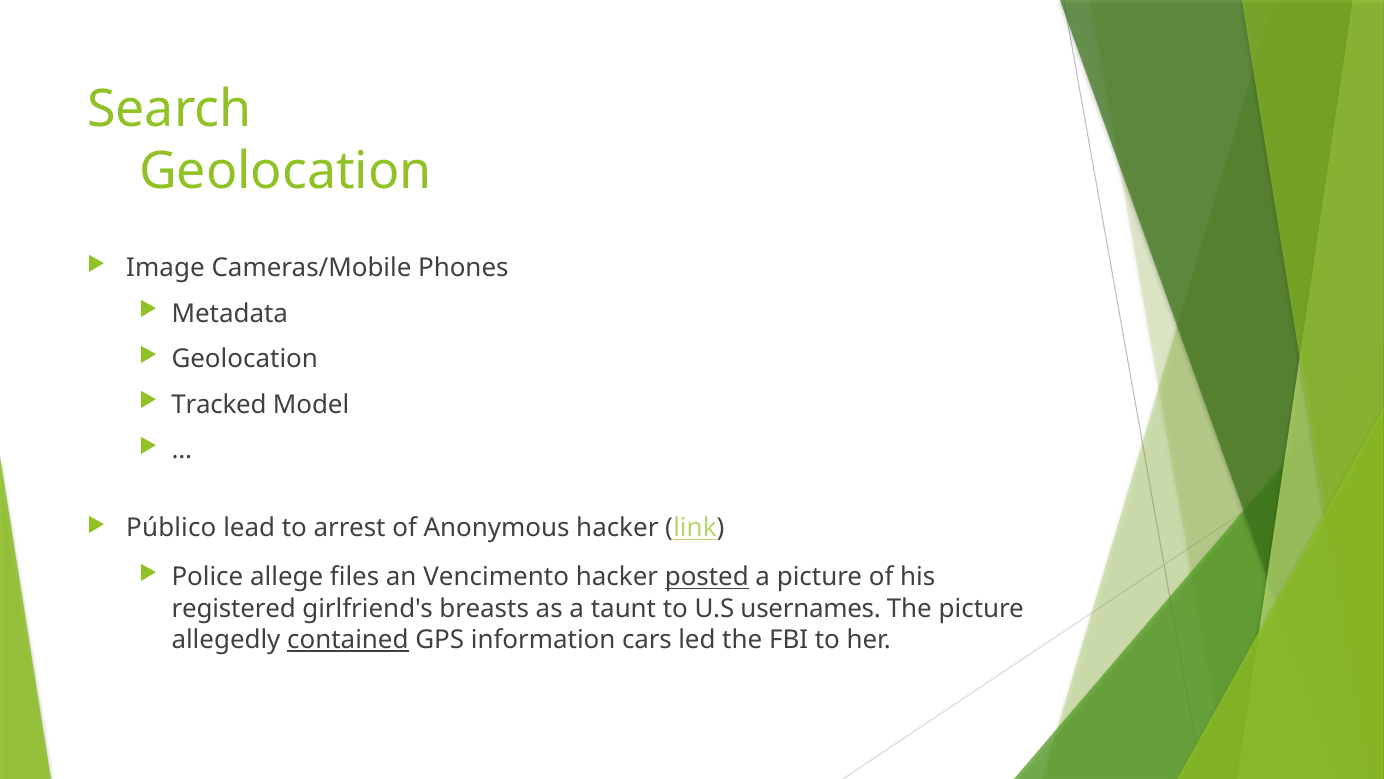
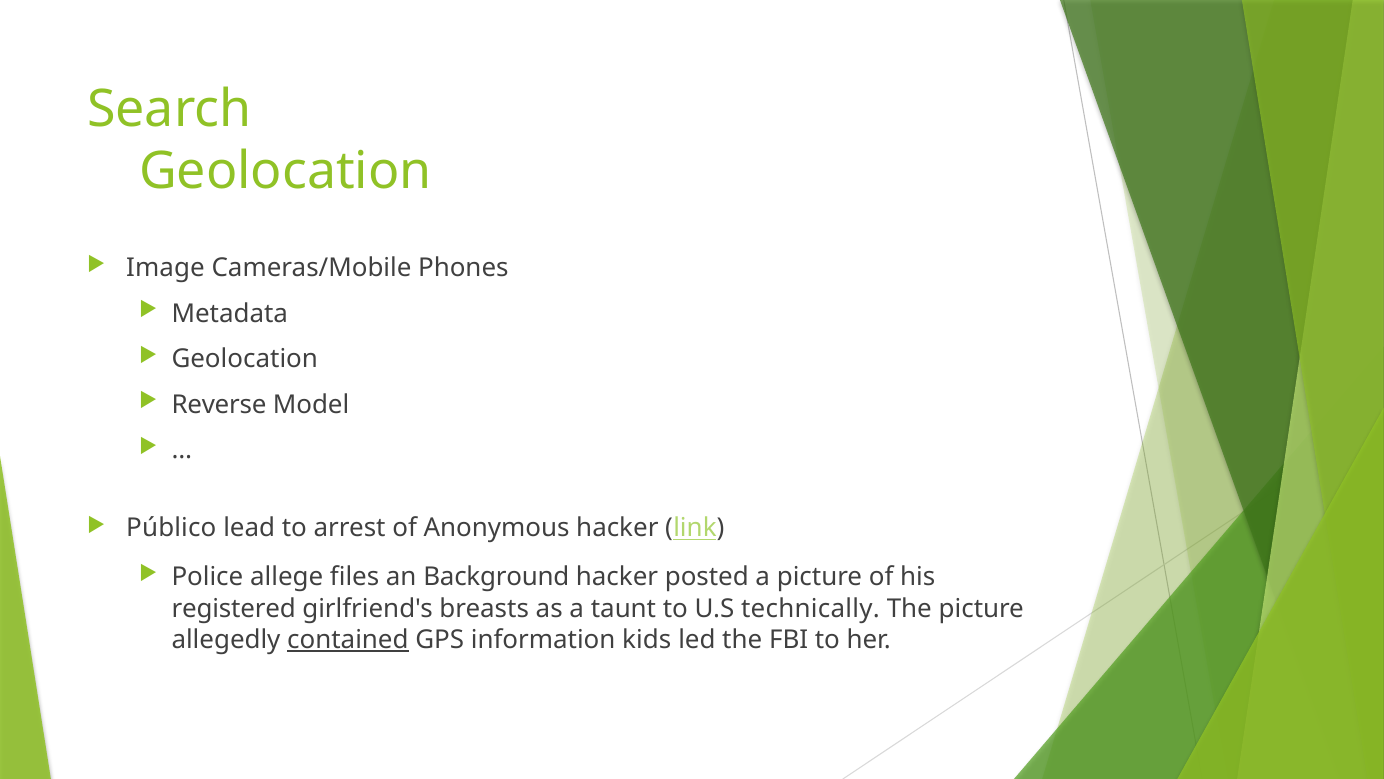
Tracked: Tracked -> Reverse (219, 405)
Vencimento: Vencimento -> Background (496, 577)
posted underline: present -> none (707, 577)
usernames: usernames -> technically (810, 608)
cars: cars -> kids (647, 639)
